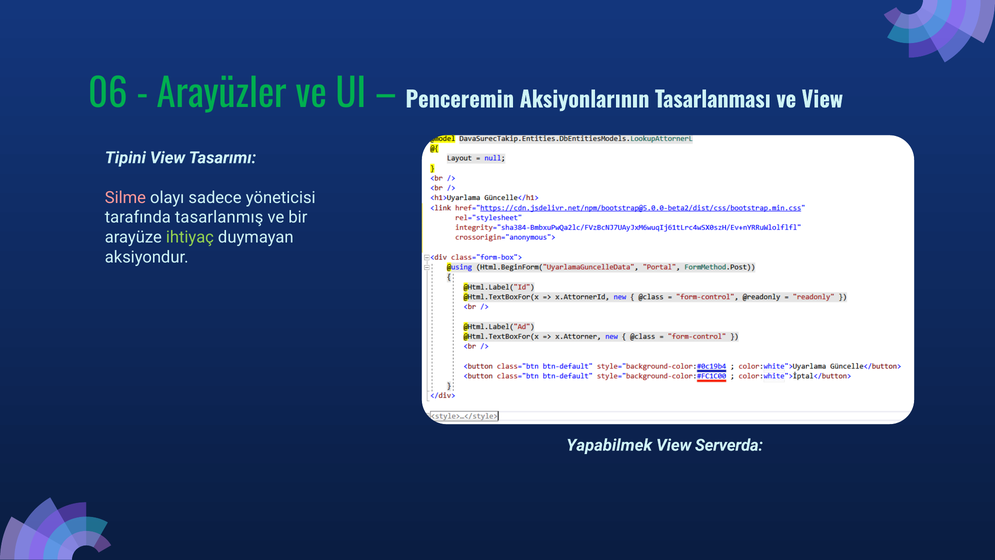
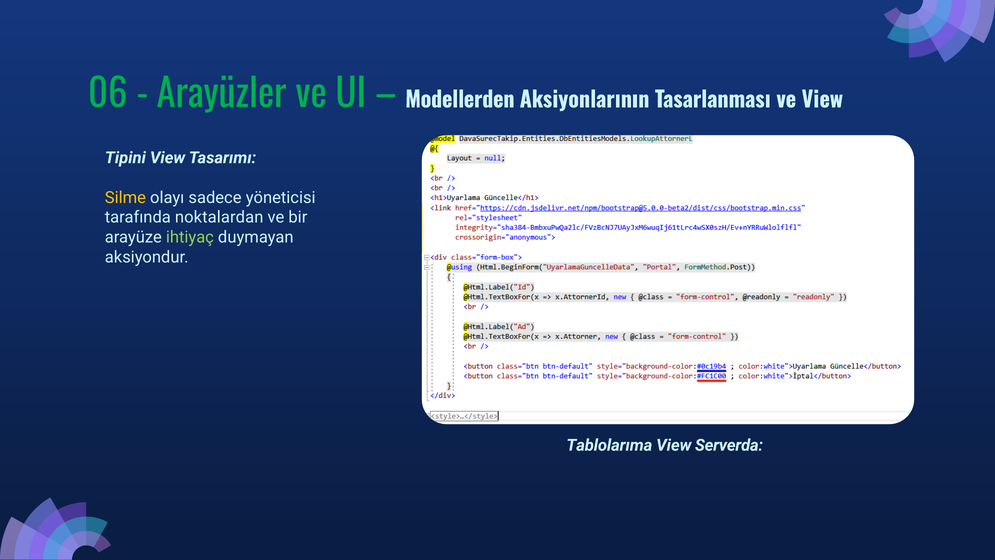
Penceremin: Penceremin -> Modellerden (460, 100)
Silme colour: pink -> yellow (125, 197)
tasarlanmış: tasarlanmış -> noktalardan (219, 217)
Yapabilmek: Yapabilmek -> Tablolarıma (609, 445)
